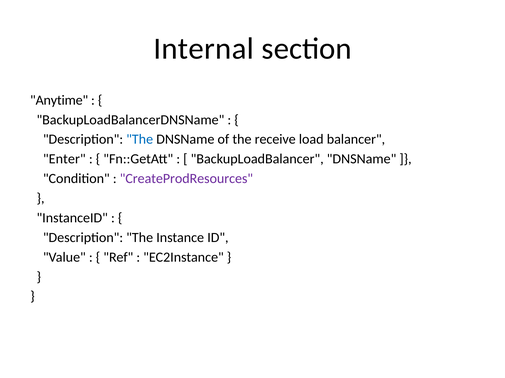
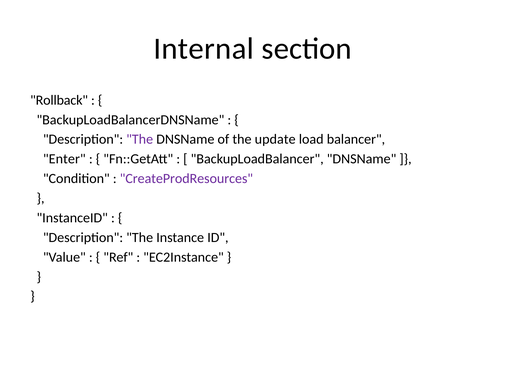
Anytime: Anytime -> Rollback (59, 100)
The colour: blue -> purple (140, 140)
receive: receive -> update (275, 140)
